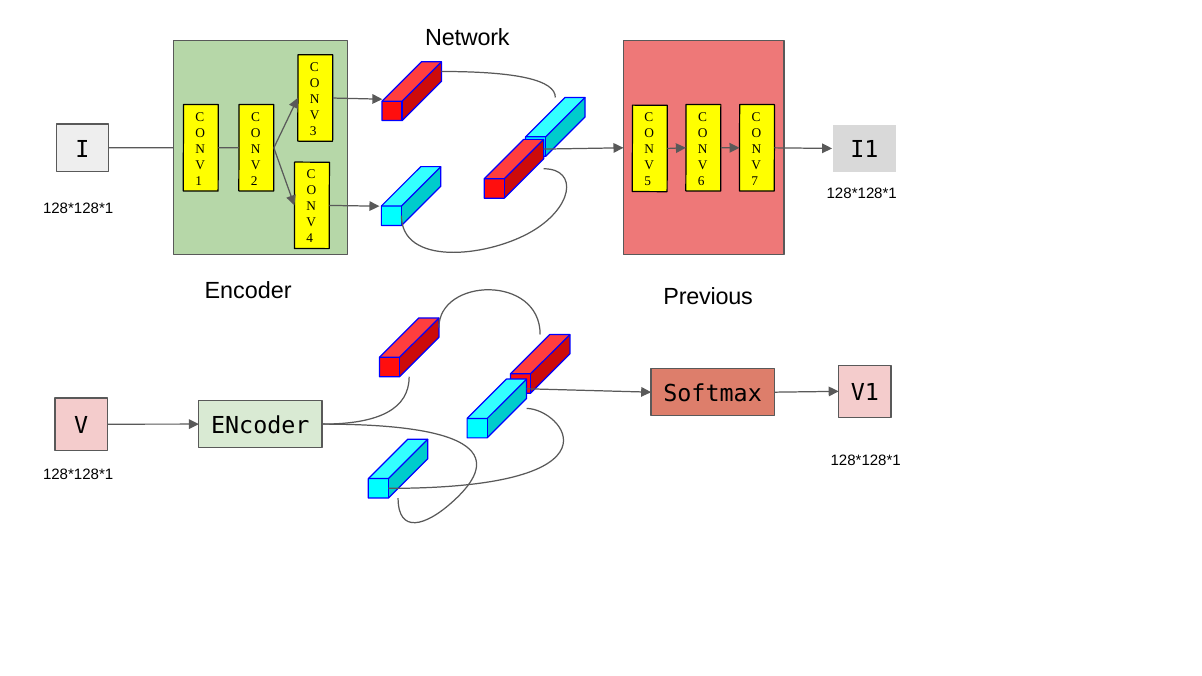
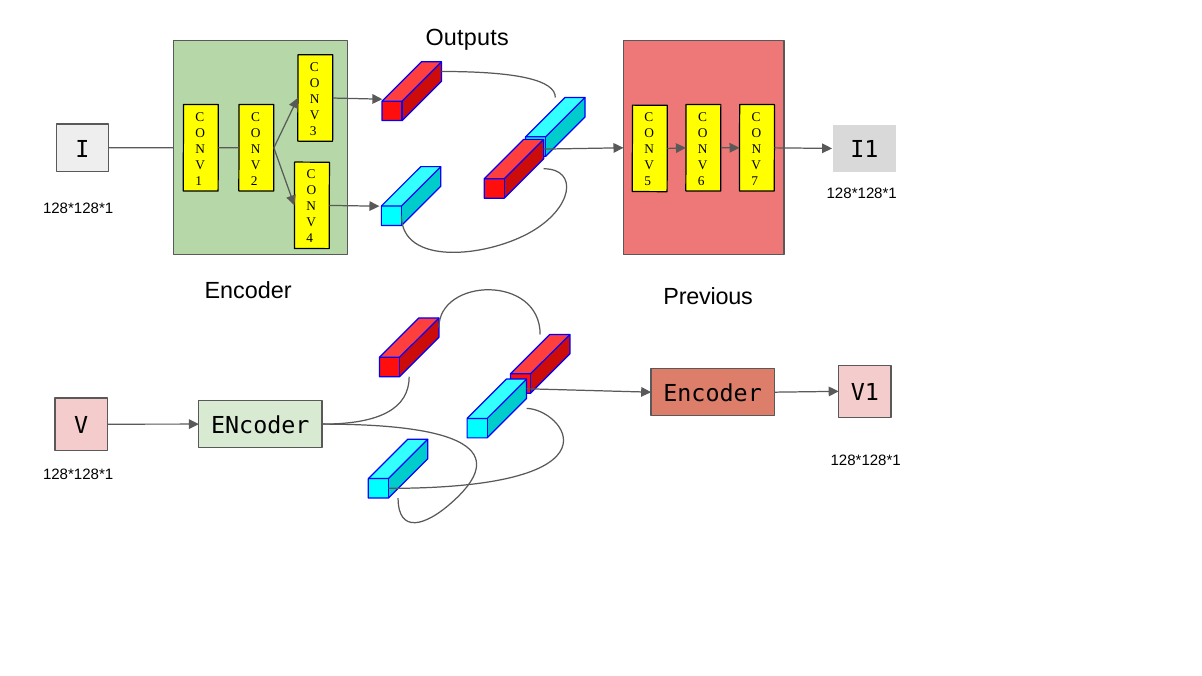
Network: Network -> Outputs (467, 37)
Softmax: Softmax -> Encoder (713, 394)
